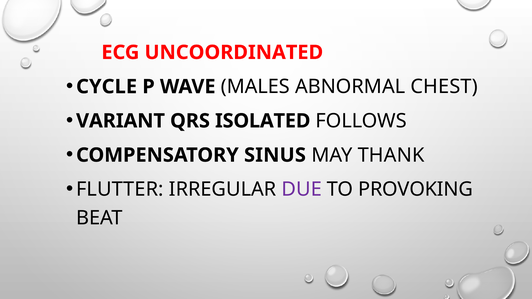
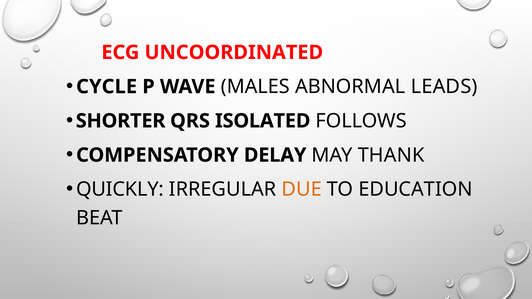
CHEST: CHEST -> LEADS (444, 87)
VARIANT: VARIANT -> SHORTER (121, 121)
SINUS: SINUS -> DELAY (275, 155)
FLUTTER: FLUTTER -> QUICKLY (120, 190)
DUE colour: purple -> orange (302, 190)
PROVOKING: PROVOKING -> EDUCATION (415, 190)
